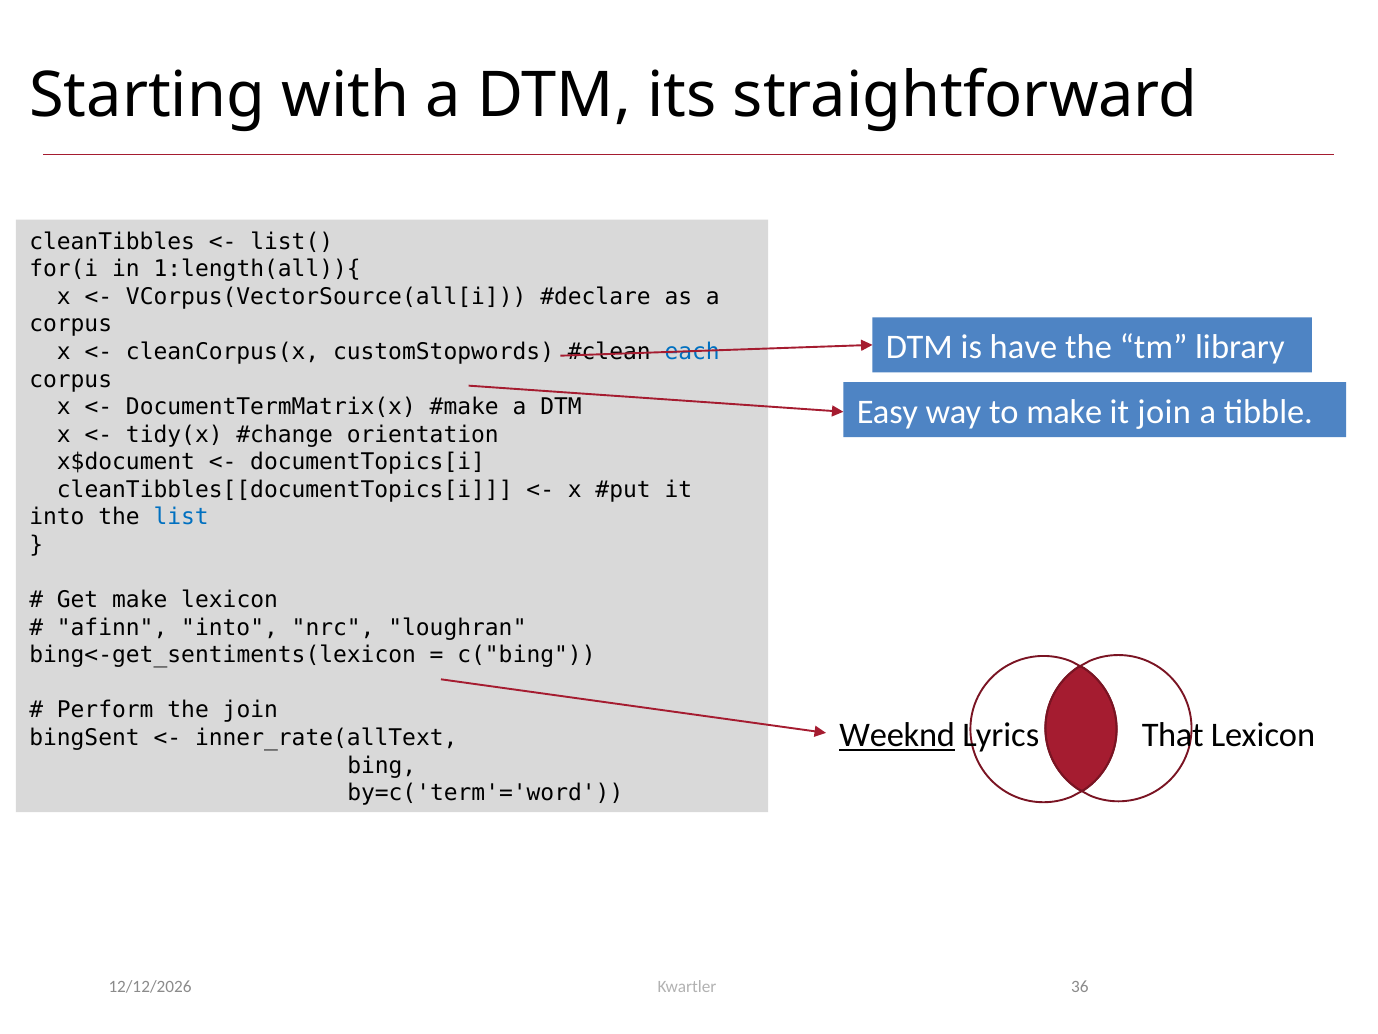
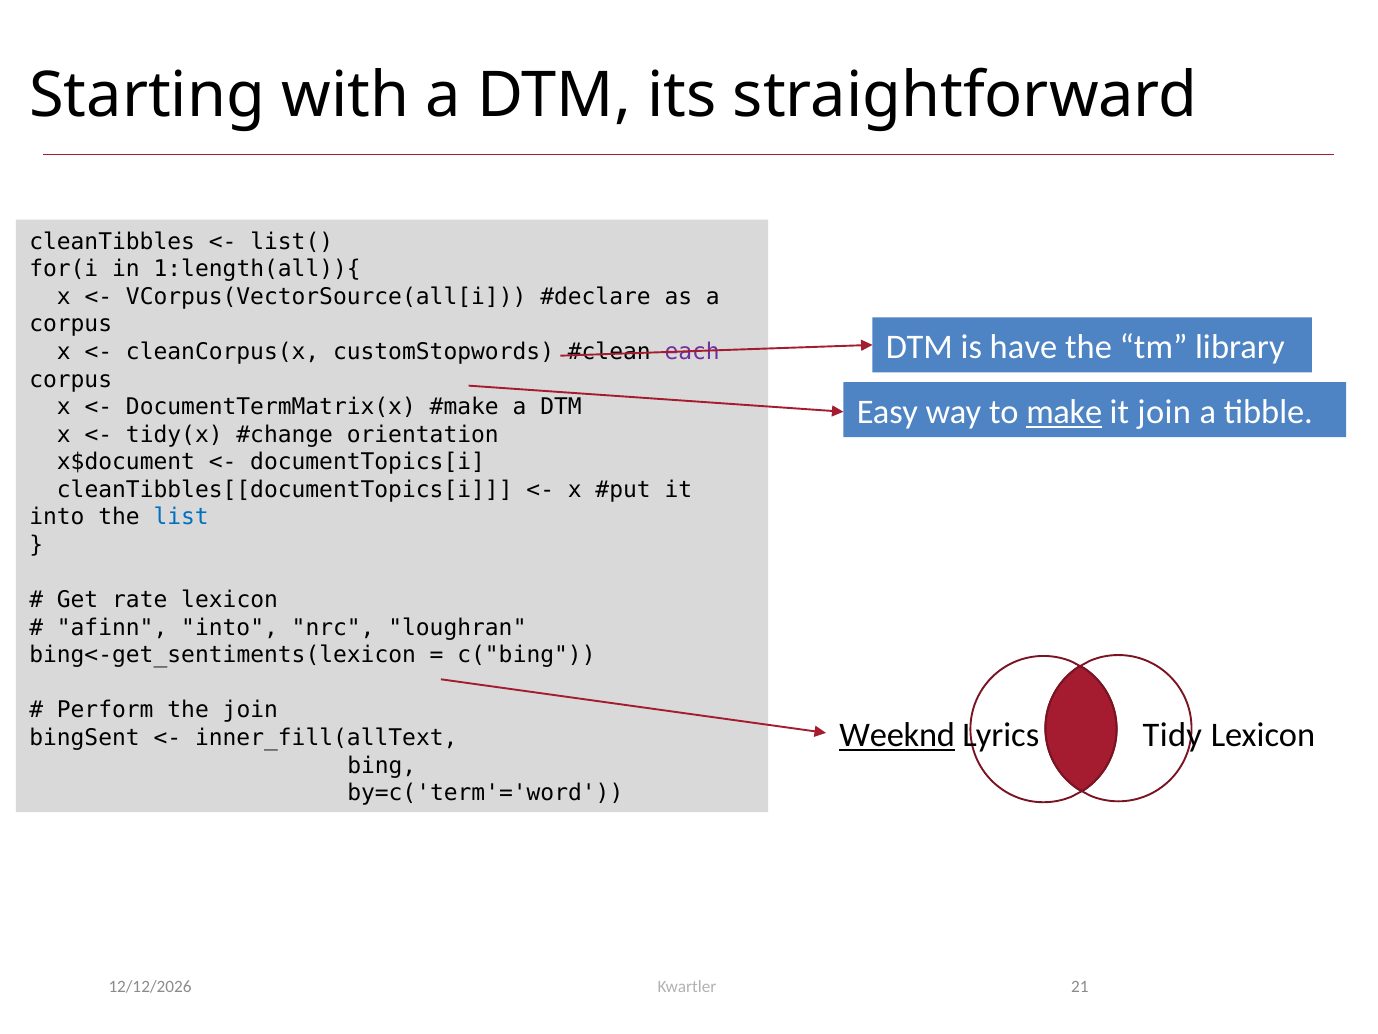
each colour: blue -> purple (692, 352)
make underline: none -> present (1064, 412)
Get make: make -> rate (140, 600)
That: That -> Tidy (1172, 735)
inner_rate(allText: inner_rate(allText -> inner_fill(allText (326, 738)
36: 36 -> 21 (1080, 987)
